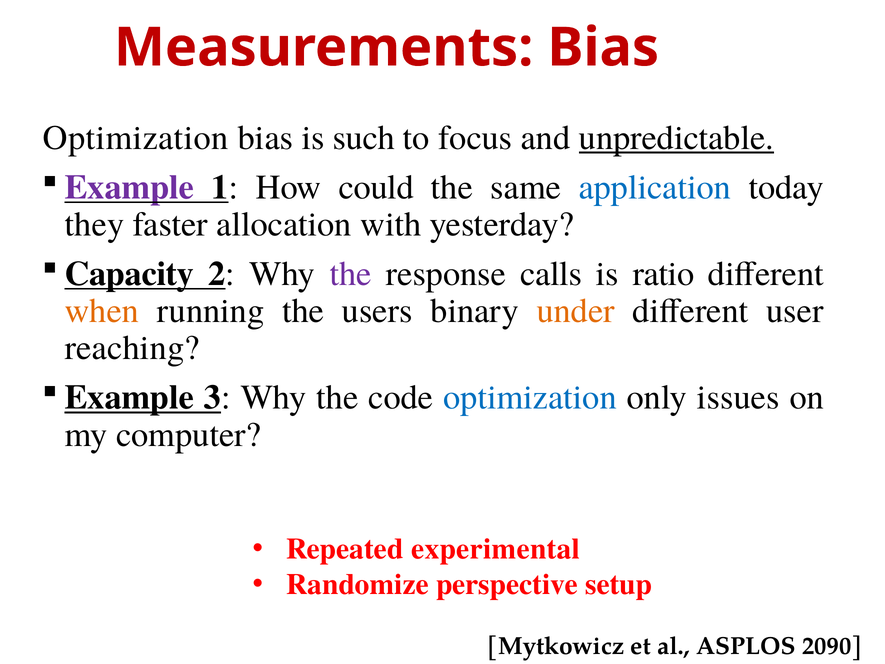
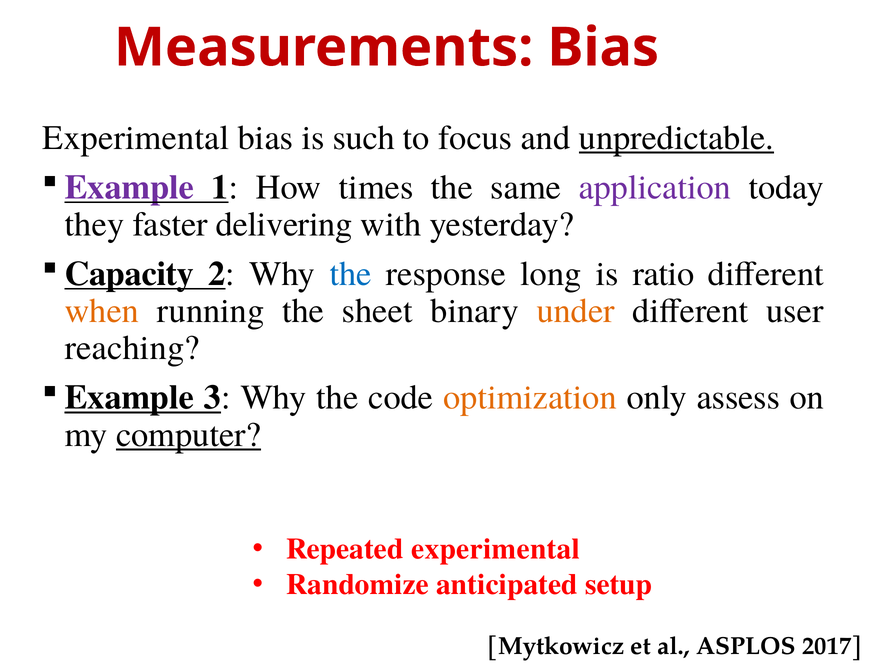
Optimization: Optimization -> Experimental (136, 138)
could: could -> times (376, 187)
application colour: blue -> purple (655, 187)
allocation: allocation -> delivering (284, 224)
the colour: purple -> blue (351, 274)
calls: calls -> long (551, 274)
users: users -> sheet (377, 311)
optimization colour: blue -> orange (530, 397)
issues: issues -> assess (738, 397)
computer underline: none -> present (189, 434)
perspective: perspective -> anticipated (507, 584)
2090: 2090 -> 2017 (832, 646)
